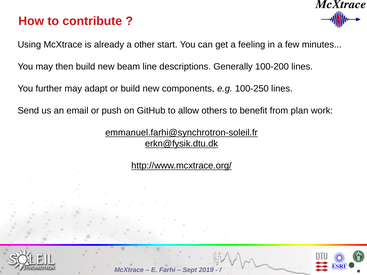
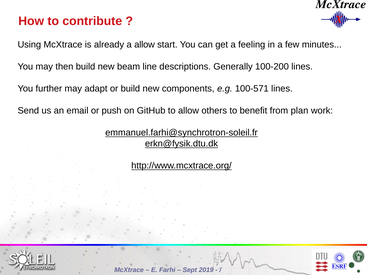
a other: other -> allow (145, 45)
100-250: 100-250 -> 100-571 (252, 89)
